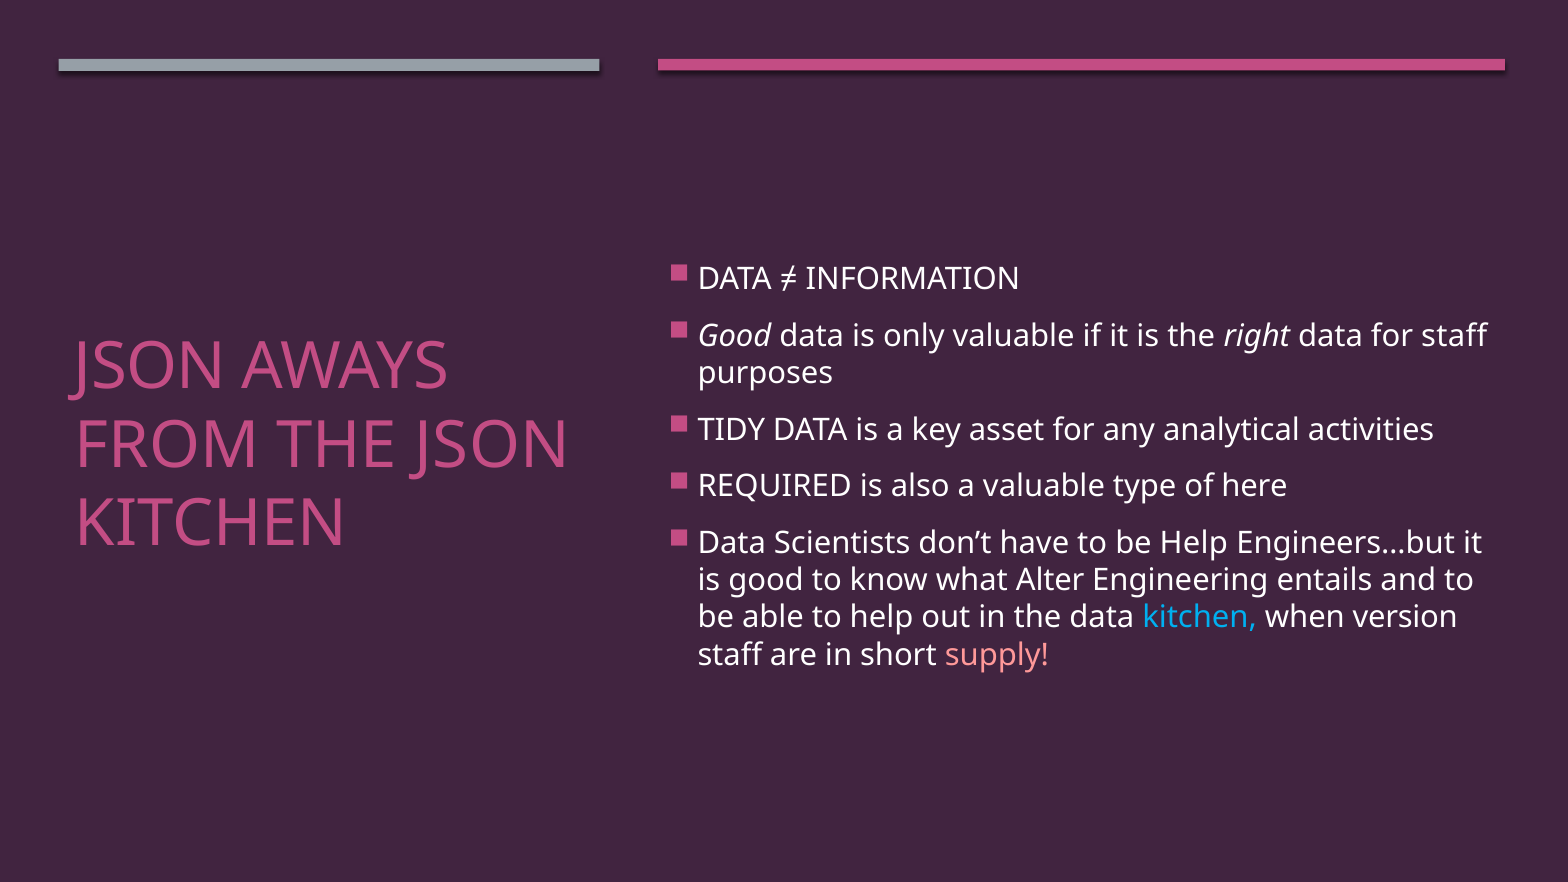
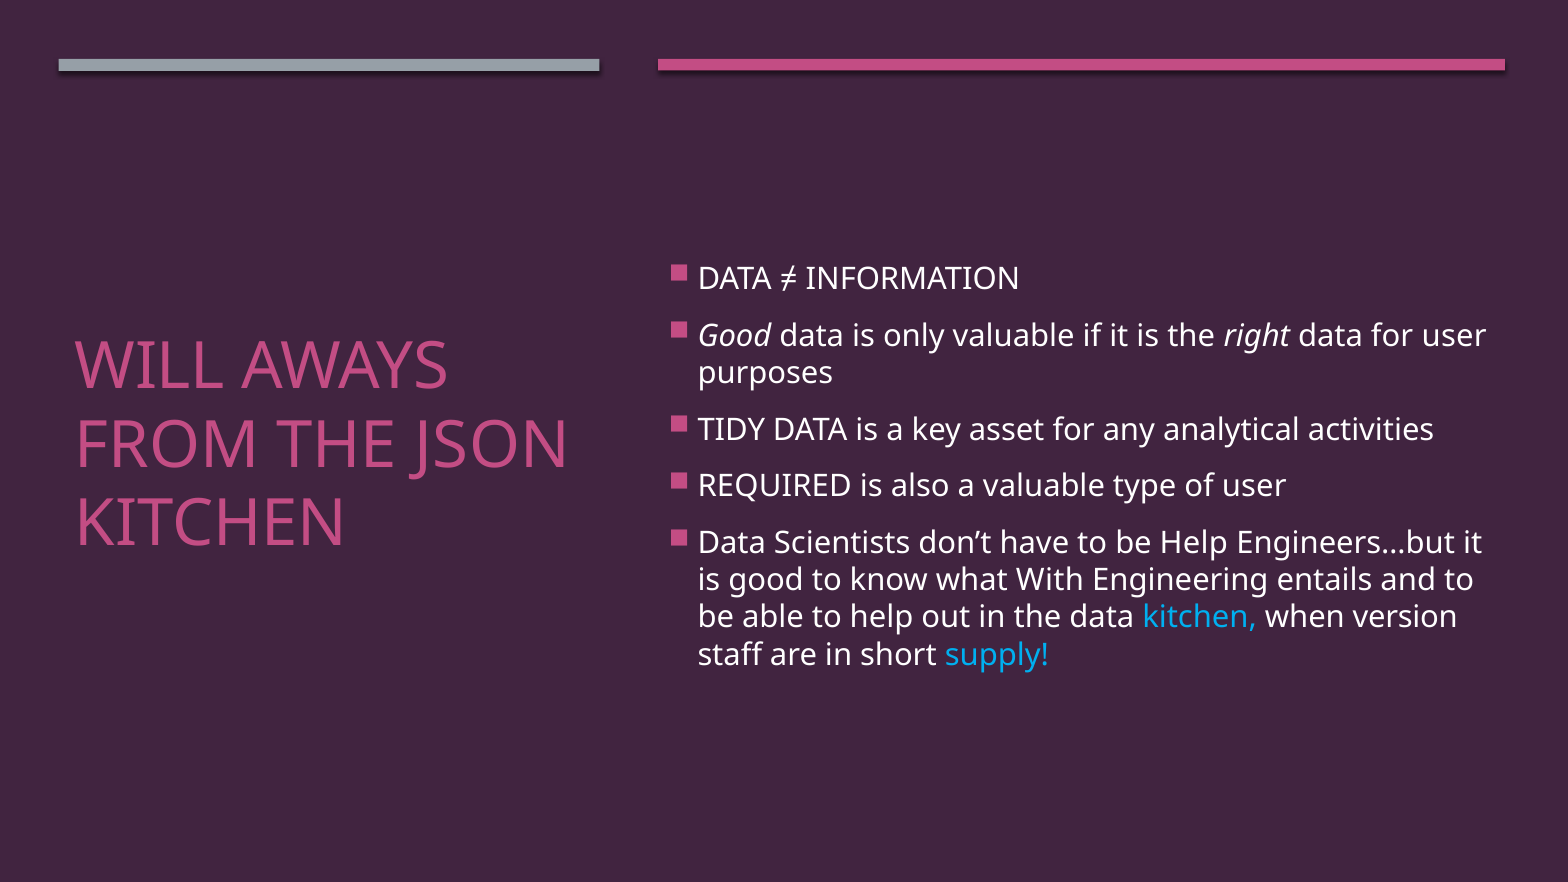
for staff: staff -> user (1454, 336)
JSON: JSON -> WILL (150, 367)
of here: here -> user (1254, 487)
Alter: Alter -> With (1050, 581)
supply colour: pink -> light blue (997, 655)
